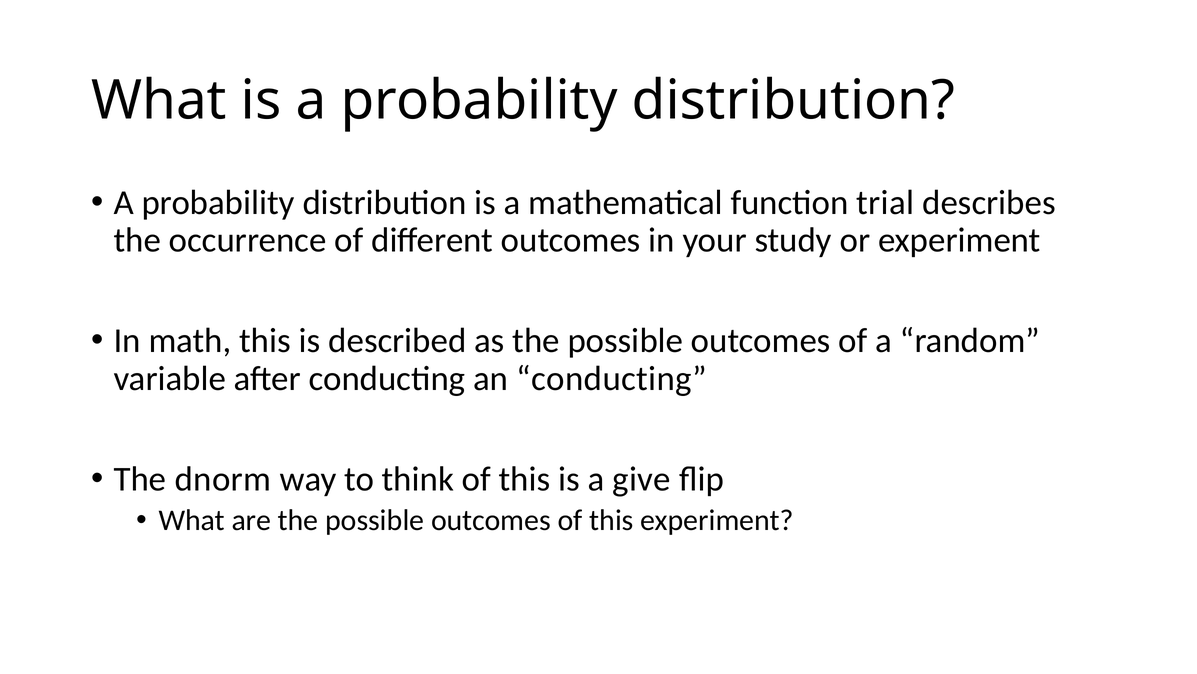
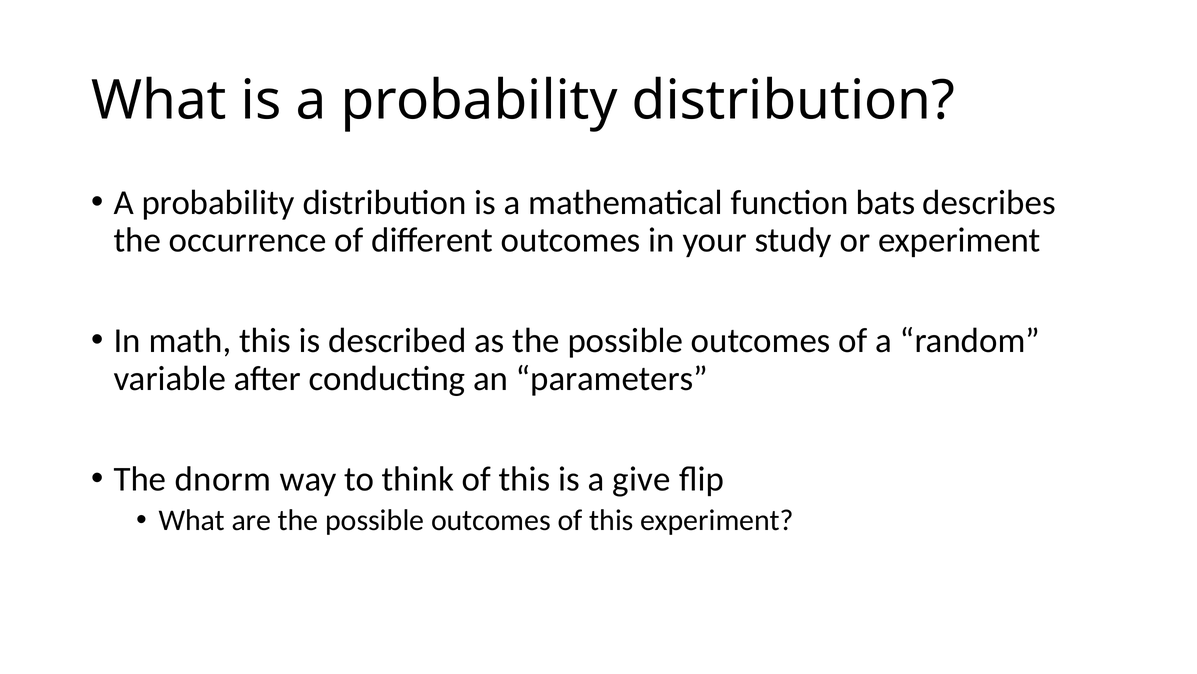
trial: trial -> bats (886, 202)
an conducting: conducting -> parameters (612, 378)
